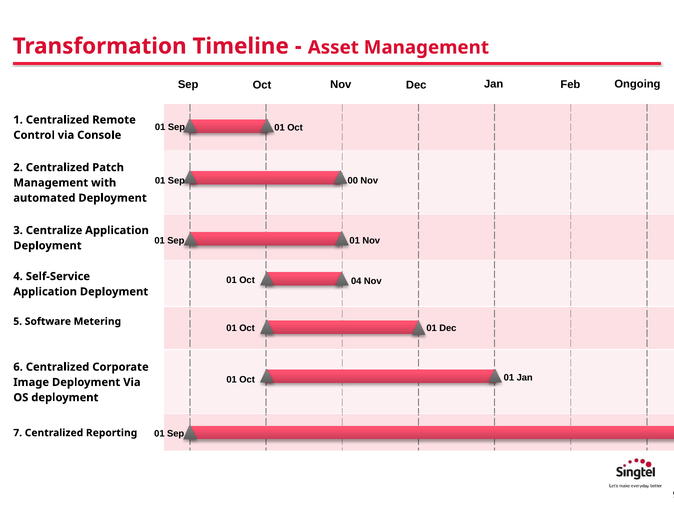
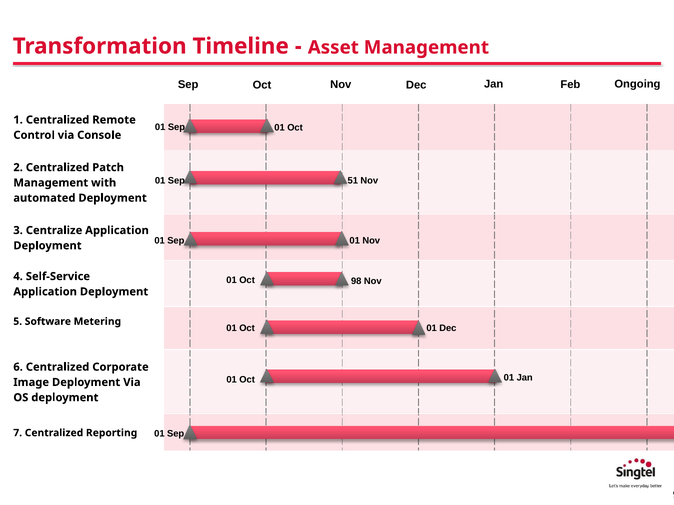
00: 00 -> 51 (353, 181)
04: 04 -> 98 (356, 281)
